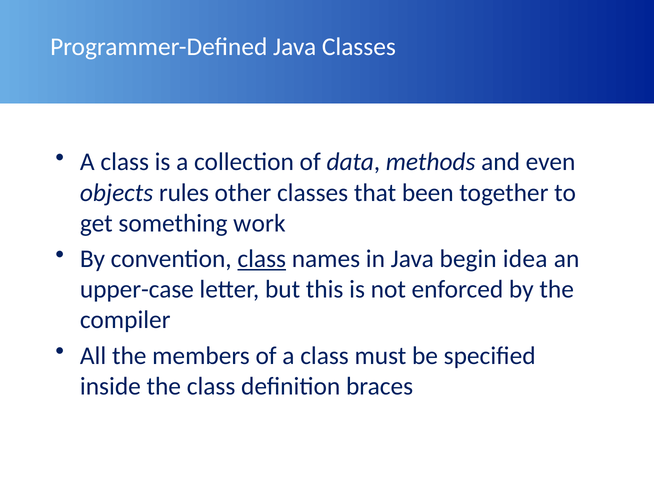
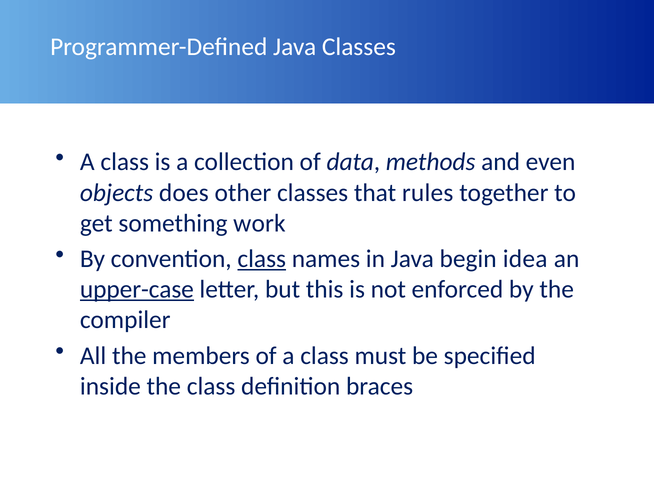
rules: rules -> does (184, 192)
been: been -> rules (428, 192)
upper-case underline: none -> present (137, 289)
